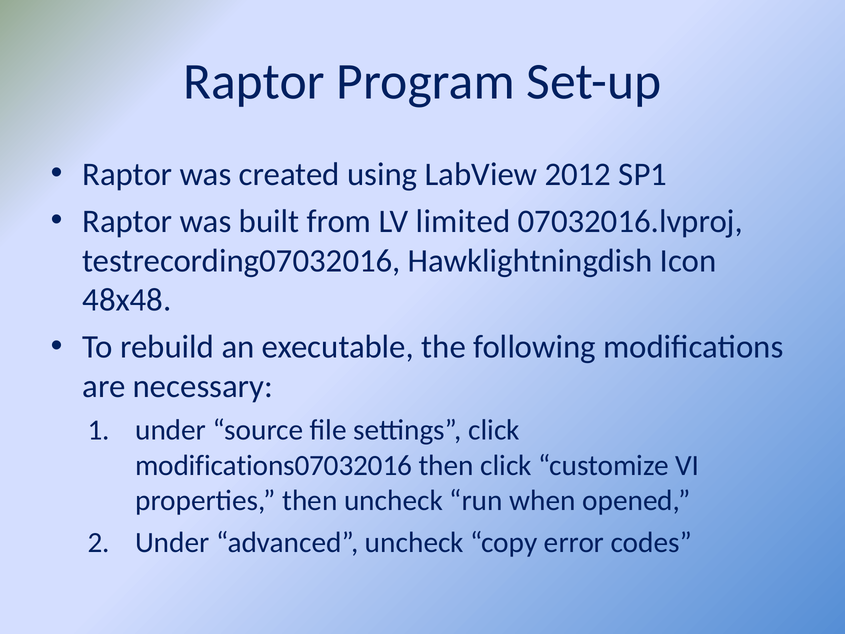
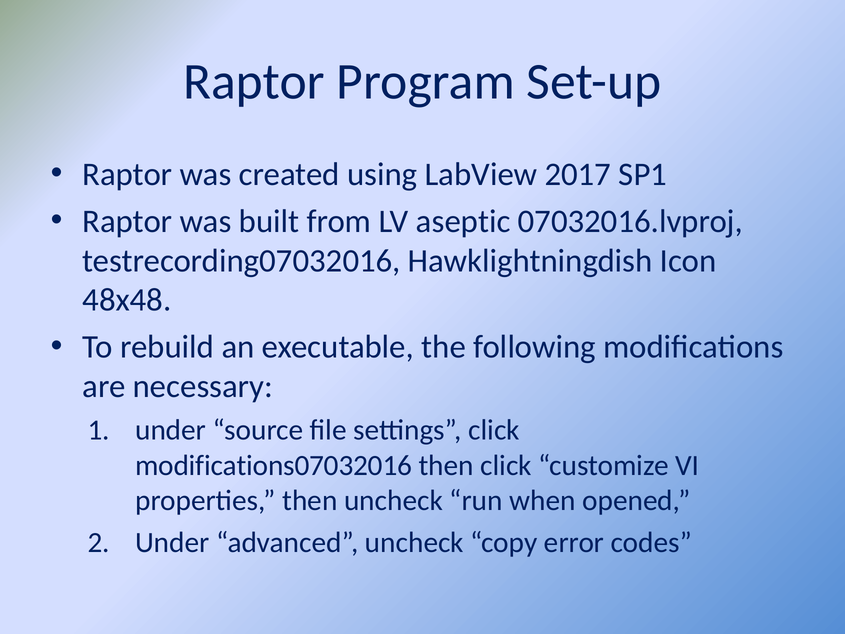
2012: 2012 -> 2017 (578, 174)
limited: limited -> aseptic (463, 221)
